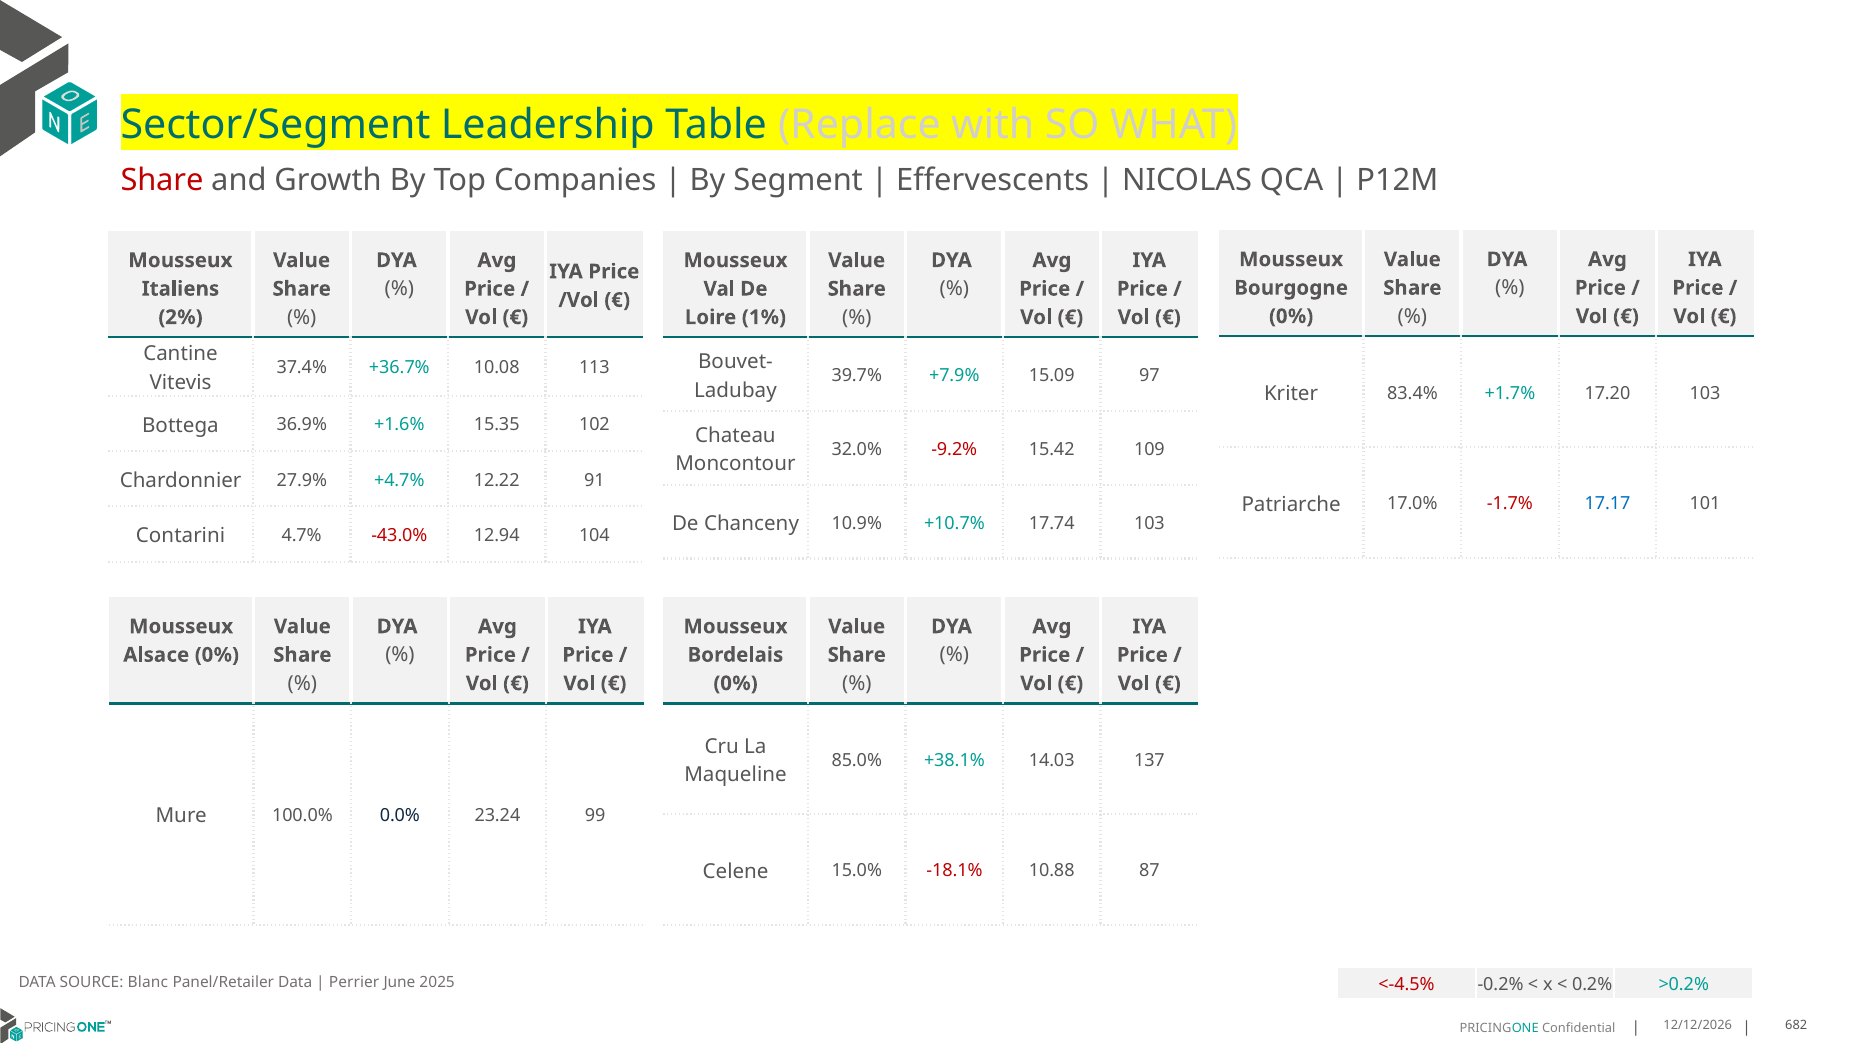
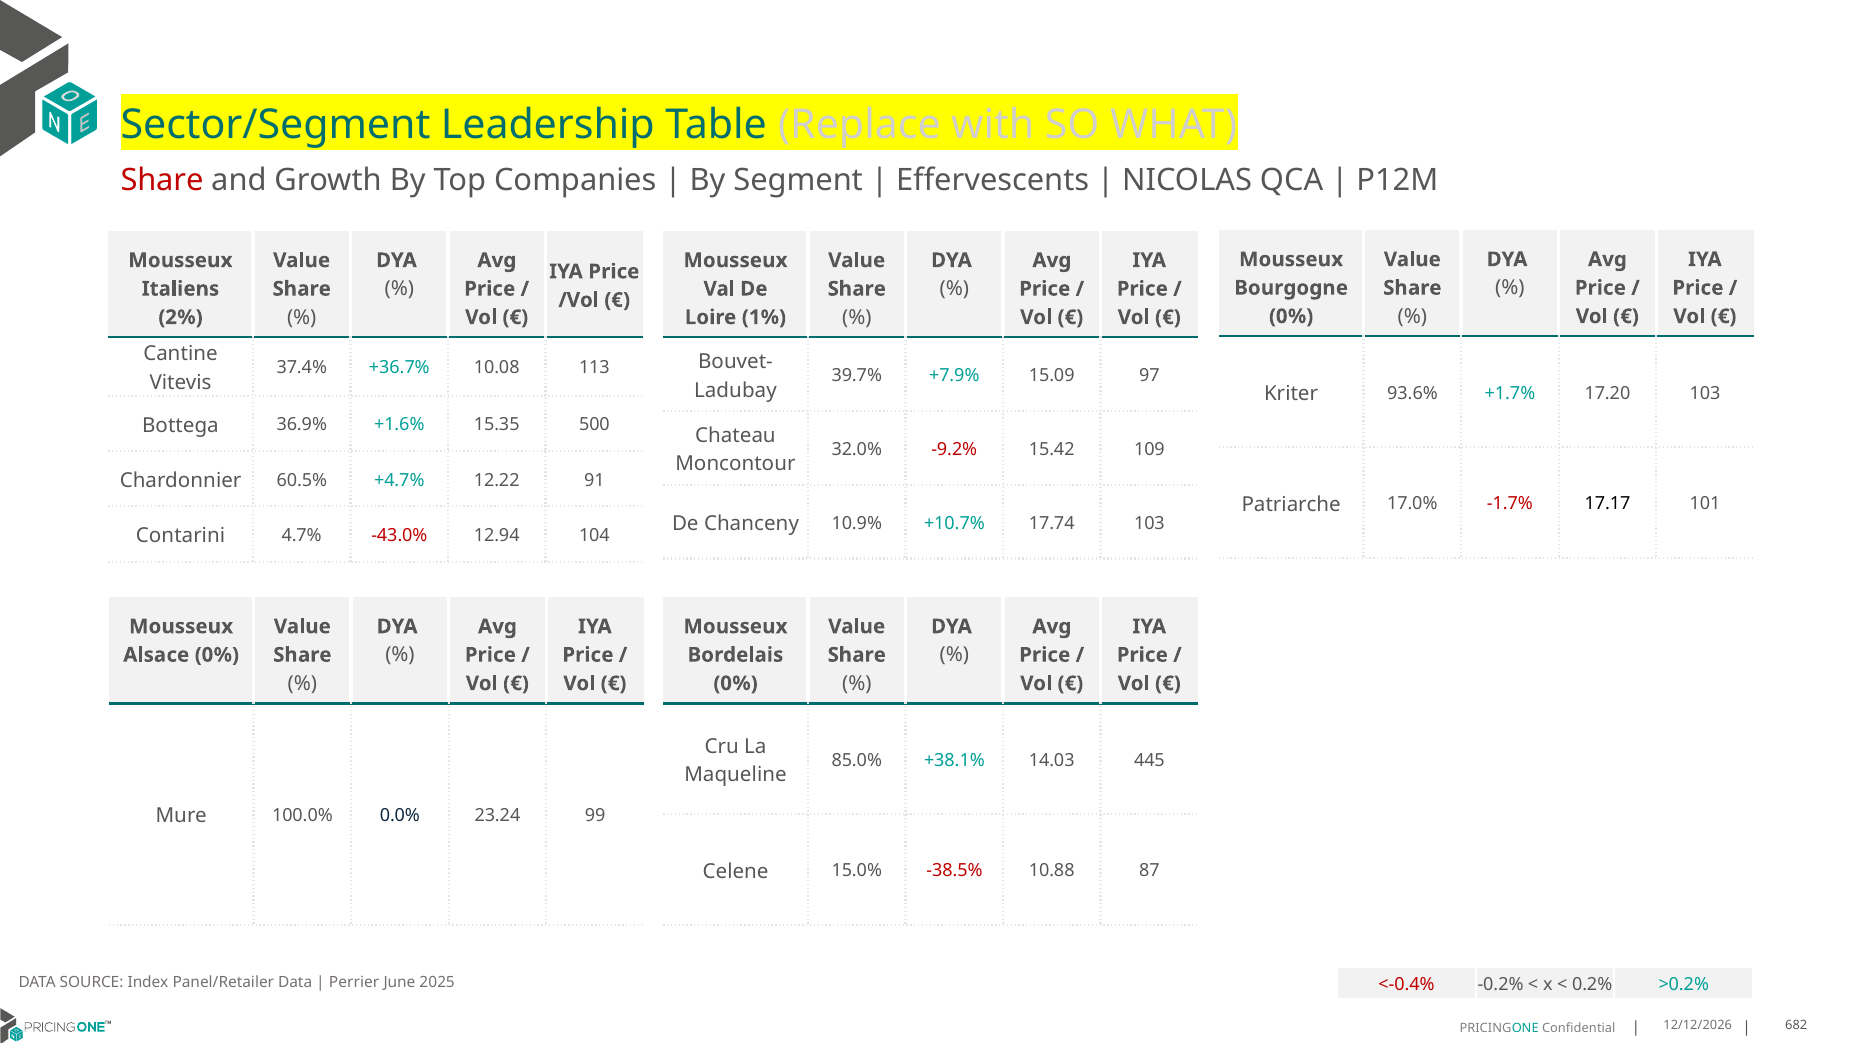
83.4%: 83.4% -> 93.6% (1412, 393)
102: 102 -> 500 (594, 425)
27.9%: 27.9% -> 60.5% (302, 480)
17.17 colour: blue -> black (1607, 503)
137: 137 -> 445 (1149, 760)
-18.1%: -18.1% -> -38.5% (954, 870)
Blanc: Blanc -> Index (148, 982)
<-4.5%: <-4.5% -> <-0.4% (1406, 984)
